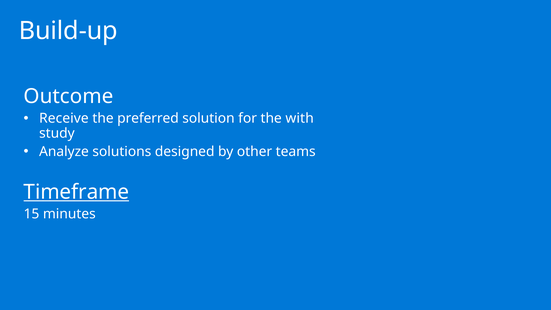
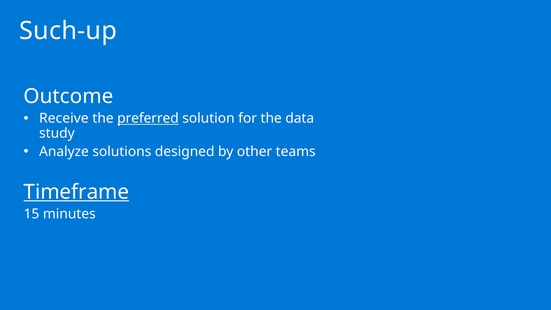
Build-up: Build-up -> Such-up (68, 31)
preferred underline: none -> present (148, 118)
with: with -> data (300, 118)
